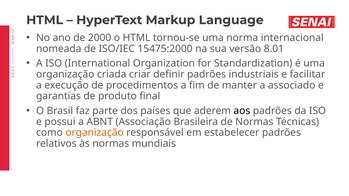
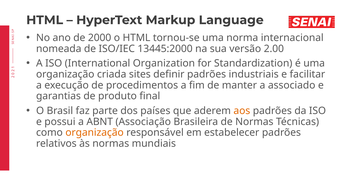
15475:2000: 15475:2000 -> 13445:2000 (165, 49)
8.01: 8.01 -> 2.00 (274, 49)
criar: criar -> sites (140, 74)
aos colour: black -> orange (242, 111)
